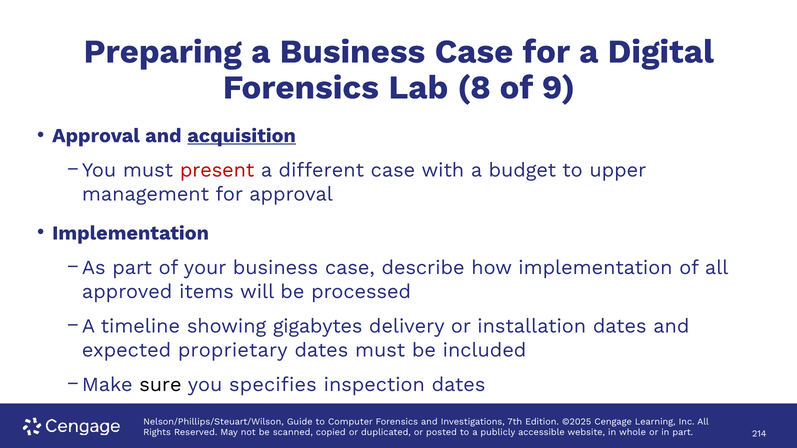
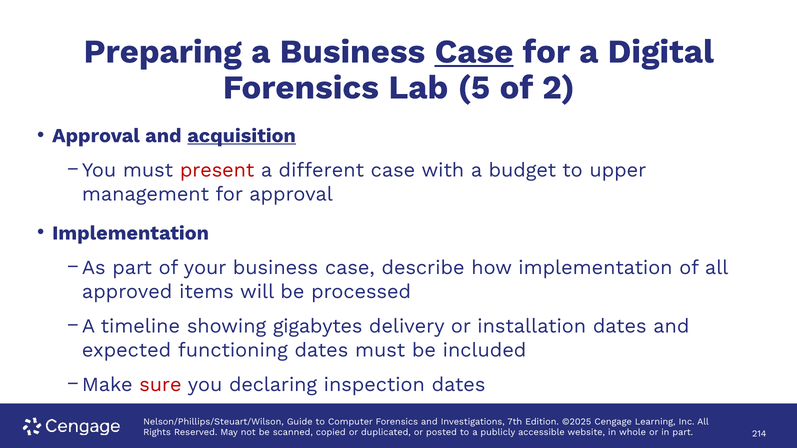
Case underline: none -> present (474, 52)
8: 8 -> 5 (474, 88)
9: 9 -> 2 (558, 88)
proprietary: proprietary -> functioning (233, 350)
sure colour: black -> red (160, 385)
specifies: specifies -> declaring (273, 385)
